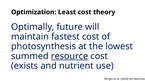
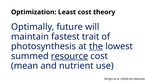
fastest cost: cost -> trait (91, 37)
the underline: none -> present (96, 47)
exists: exists -> mean (25, 66)
